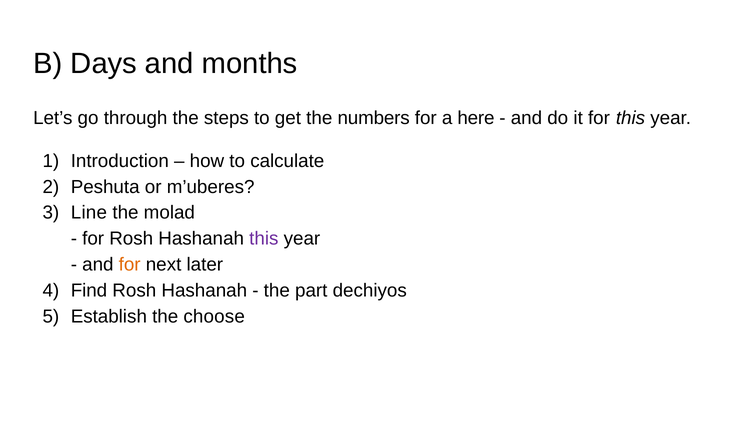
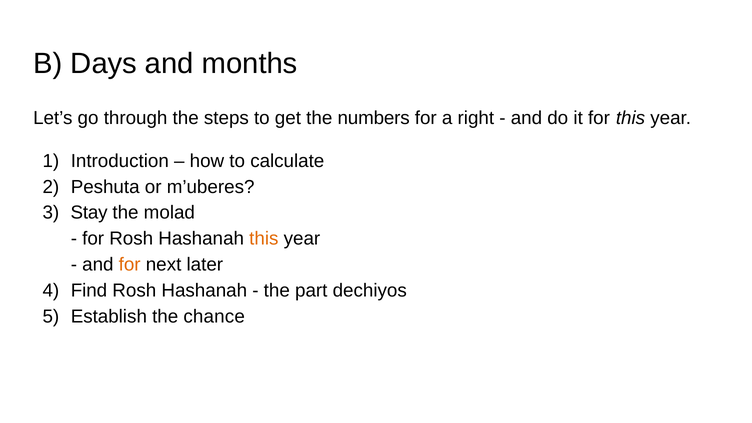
here: here -> right (476, 118)
Line: Line -> Stay (89, 213)
this colour: purple -> orange (264, 239)
choose: choose -> chance (214, 317)
